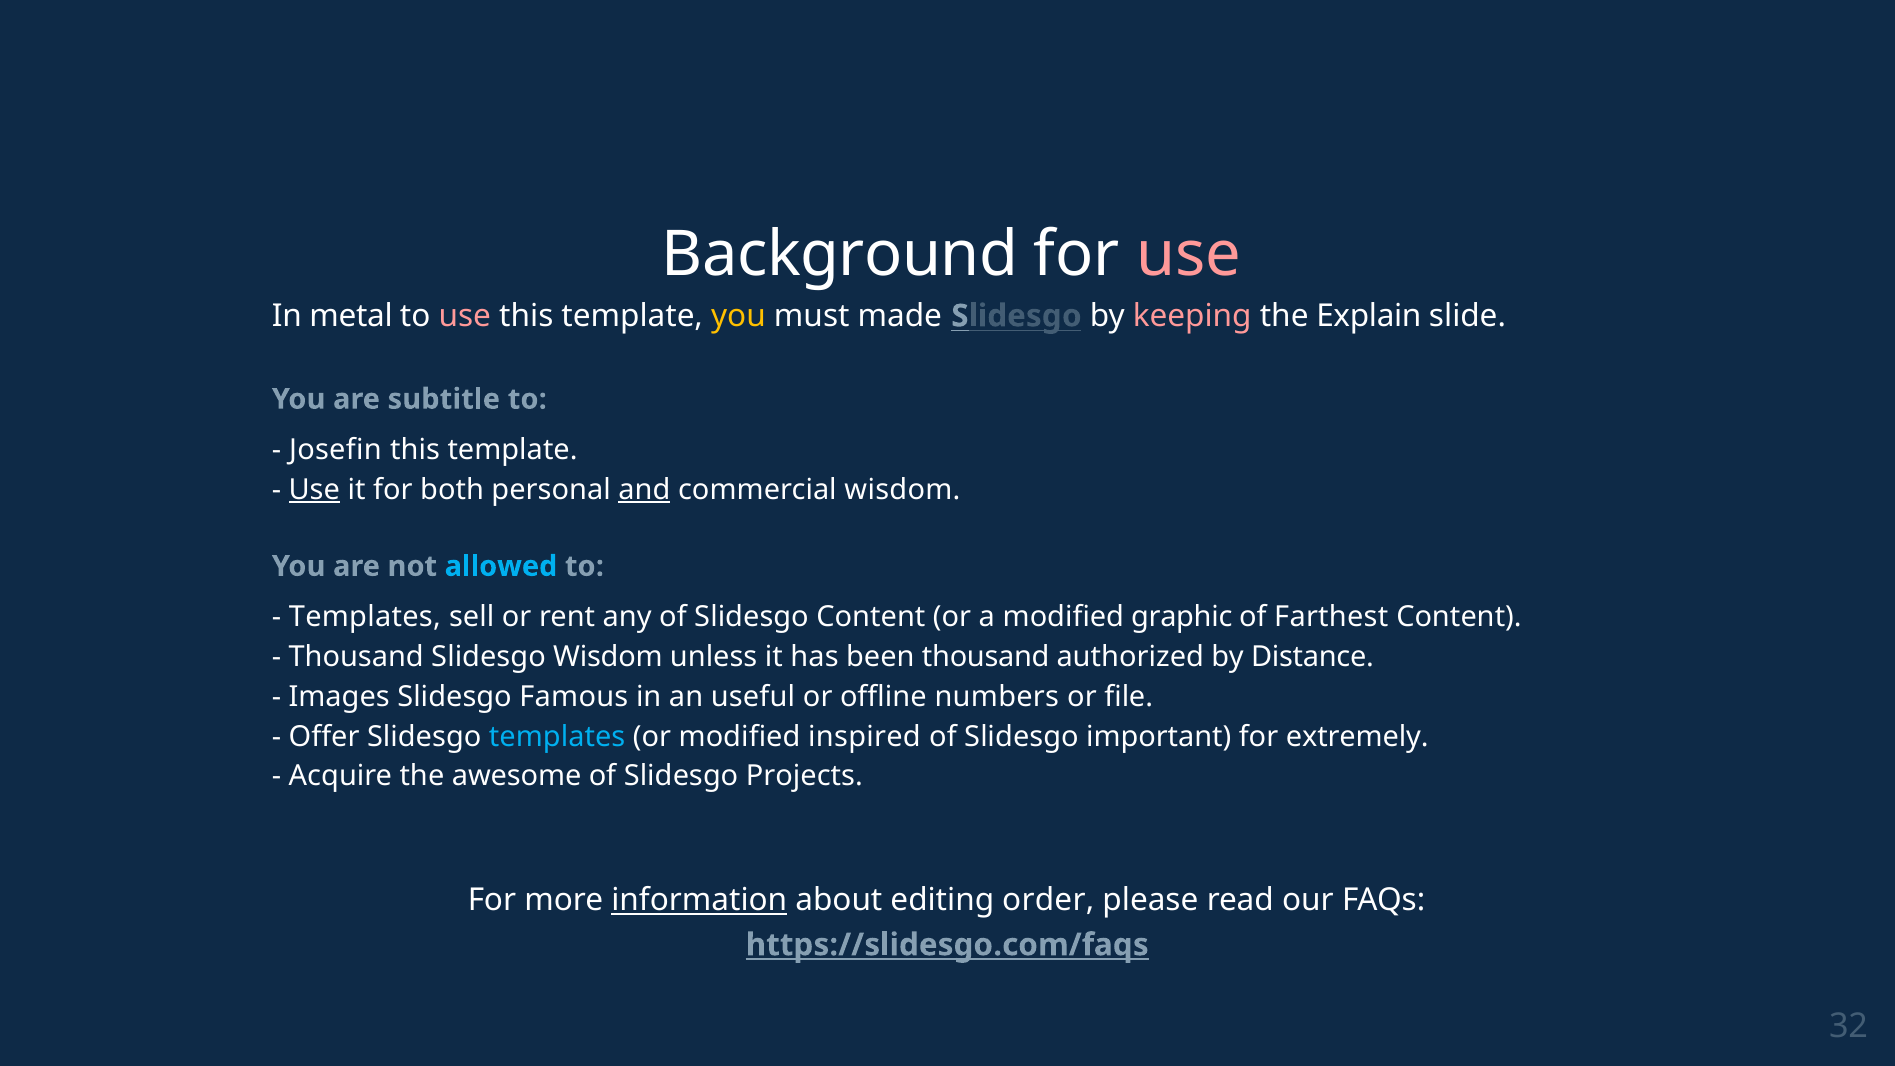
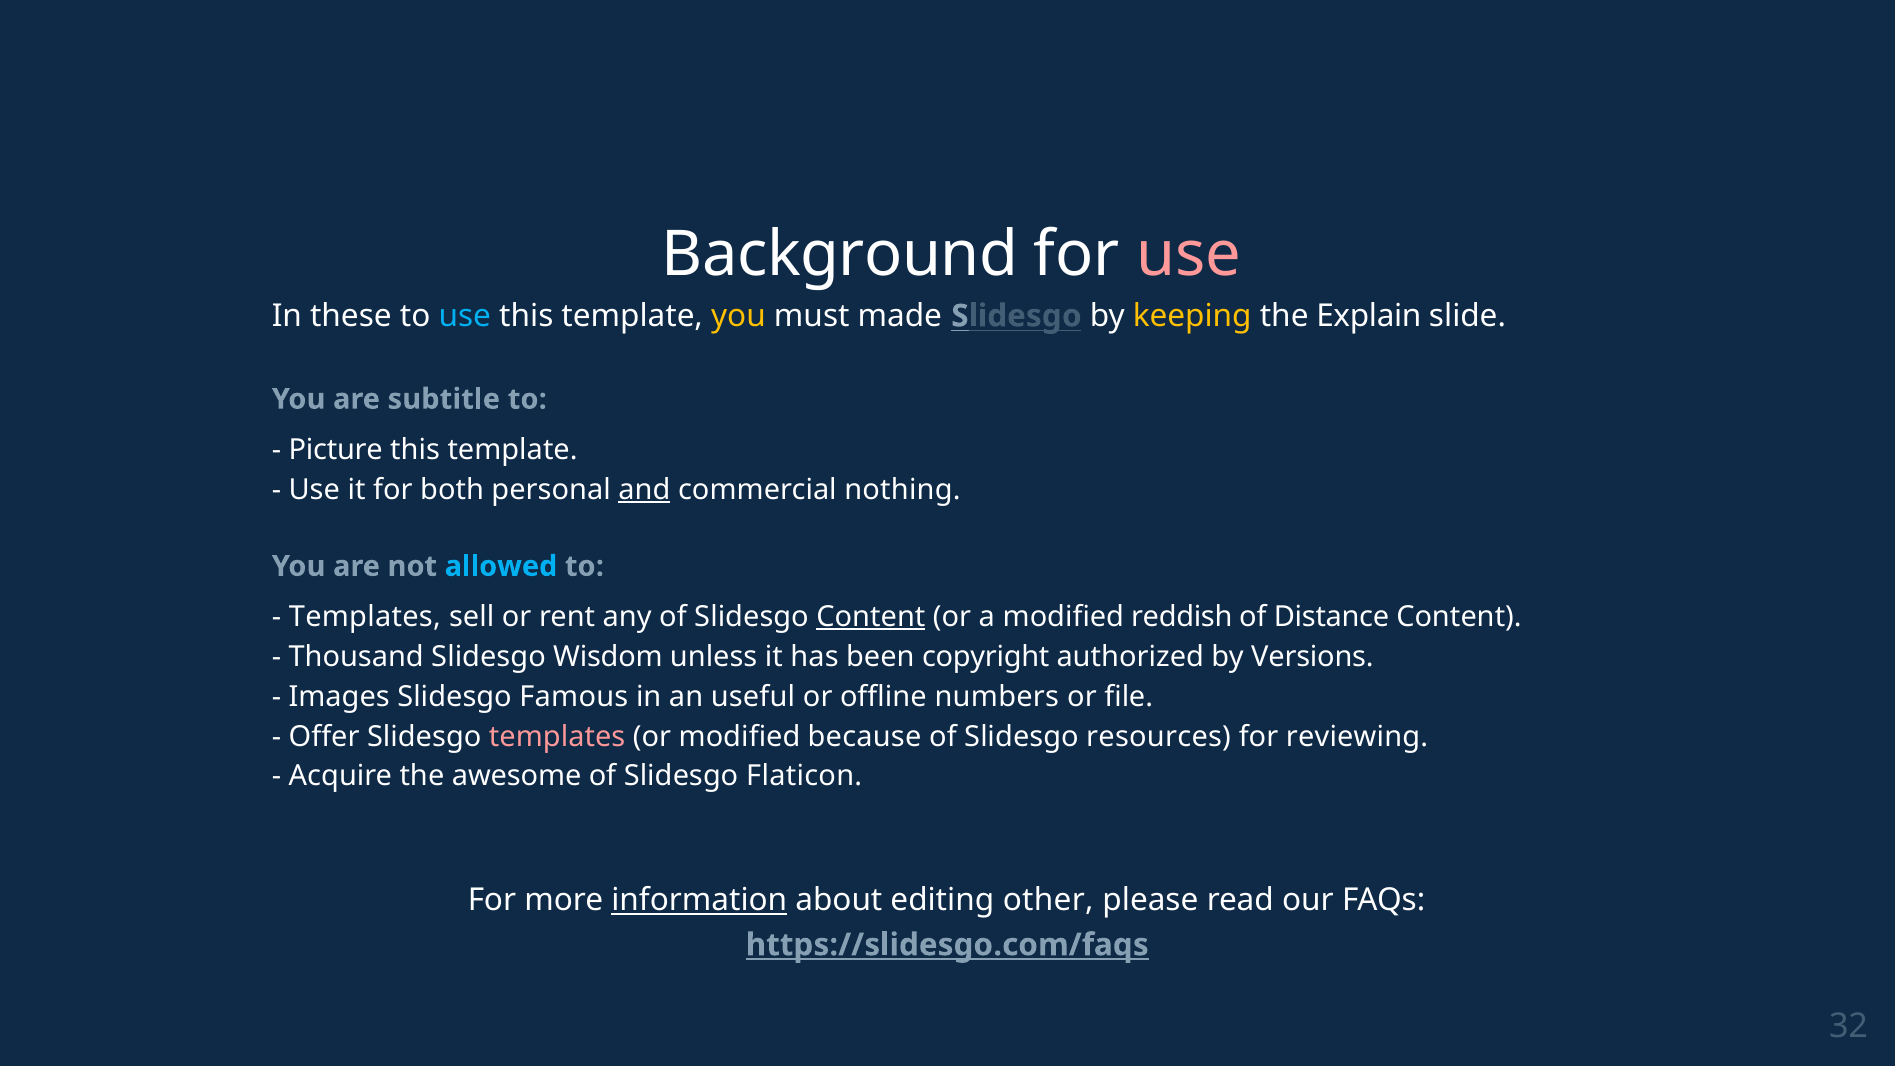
metal: metal -> these (351, 316)
use colour: pink -> light blue (465, 316)
keeping colour: pink -> yellow (1192, 316)
Josefin: Josefin -> Picture (336, 450)
Use underline: present -> none (314, 489)
commercial wisdom: wisdom -> nothing (902, 489)
Content underline: none -> present (871, 617)
graphic: graphic -> reddish (1182, 617)
Farthest: Farthest -> Distance (1332, 617)
been thousand: thousand -> copyright (986, 657)
Distance: Distance -> Versions (1312, 657)
templates colour: light blue -> pink (557, 736)
inspired: inspired -> because (865, 736)
important: important -> resources (1159, 736)
extremely: extremely -> reviewing (1357, 736)
Projects: Projects -> Flaticon (804, 776)
order: order -> other (1048, 901)
